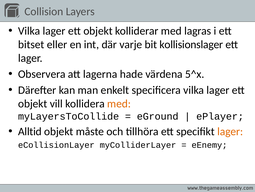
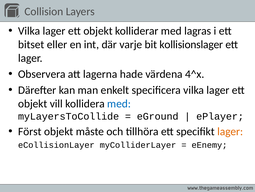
5^x: 5^x -> 4^x (195, 74)
med colour: orange -> blue (119, 103)
Alltid: Alltid -> Först (30, 131)
